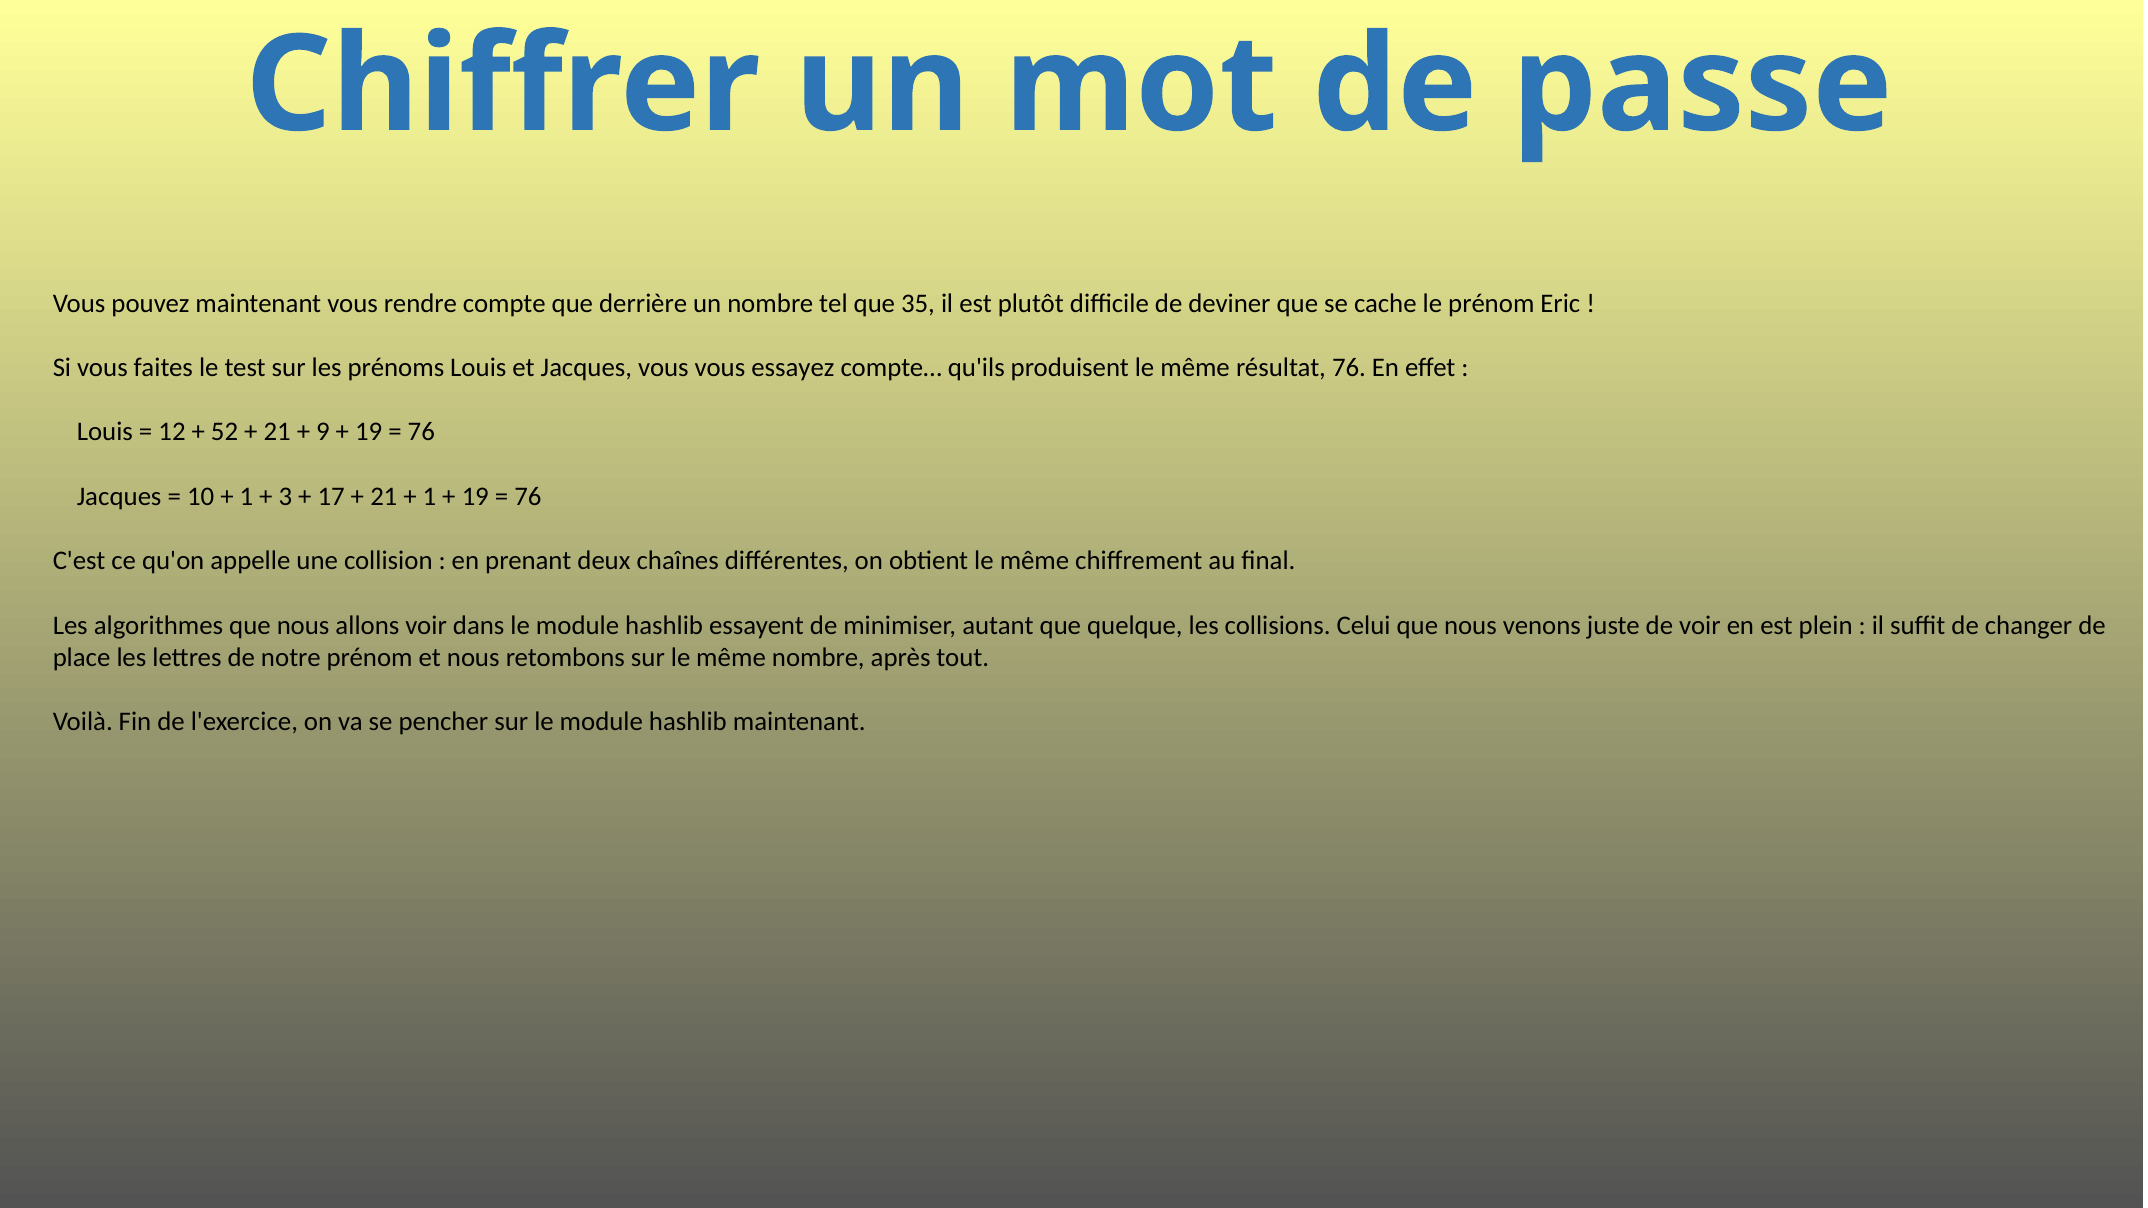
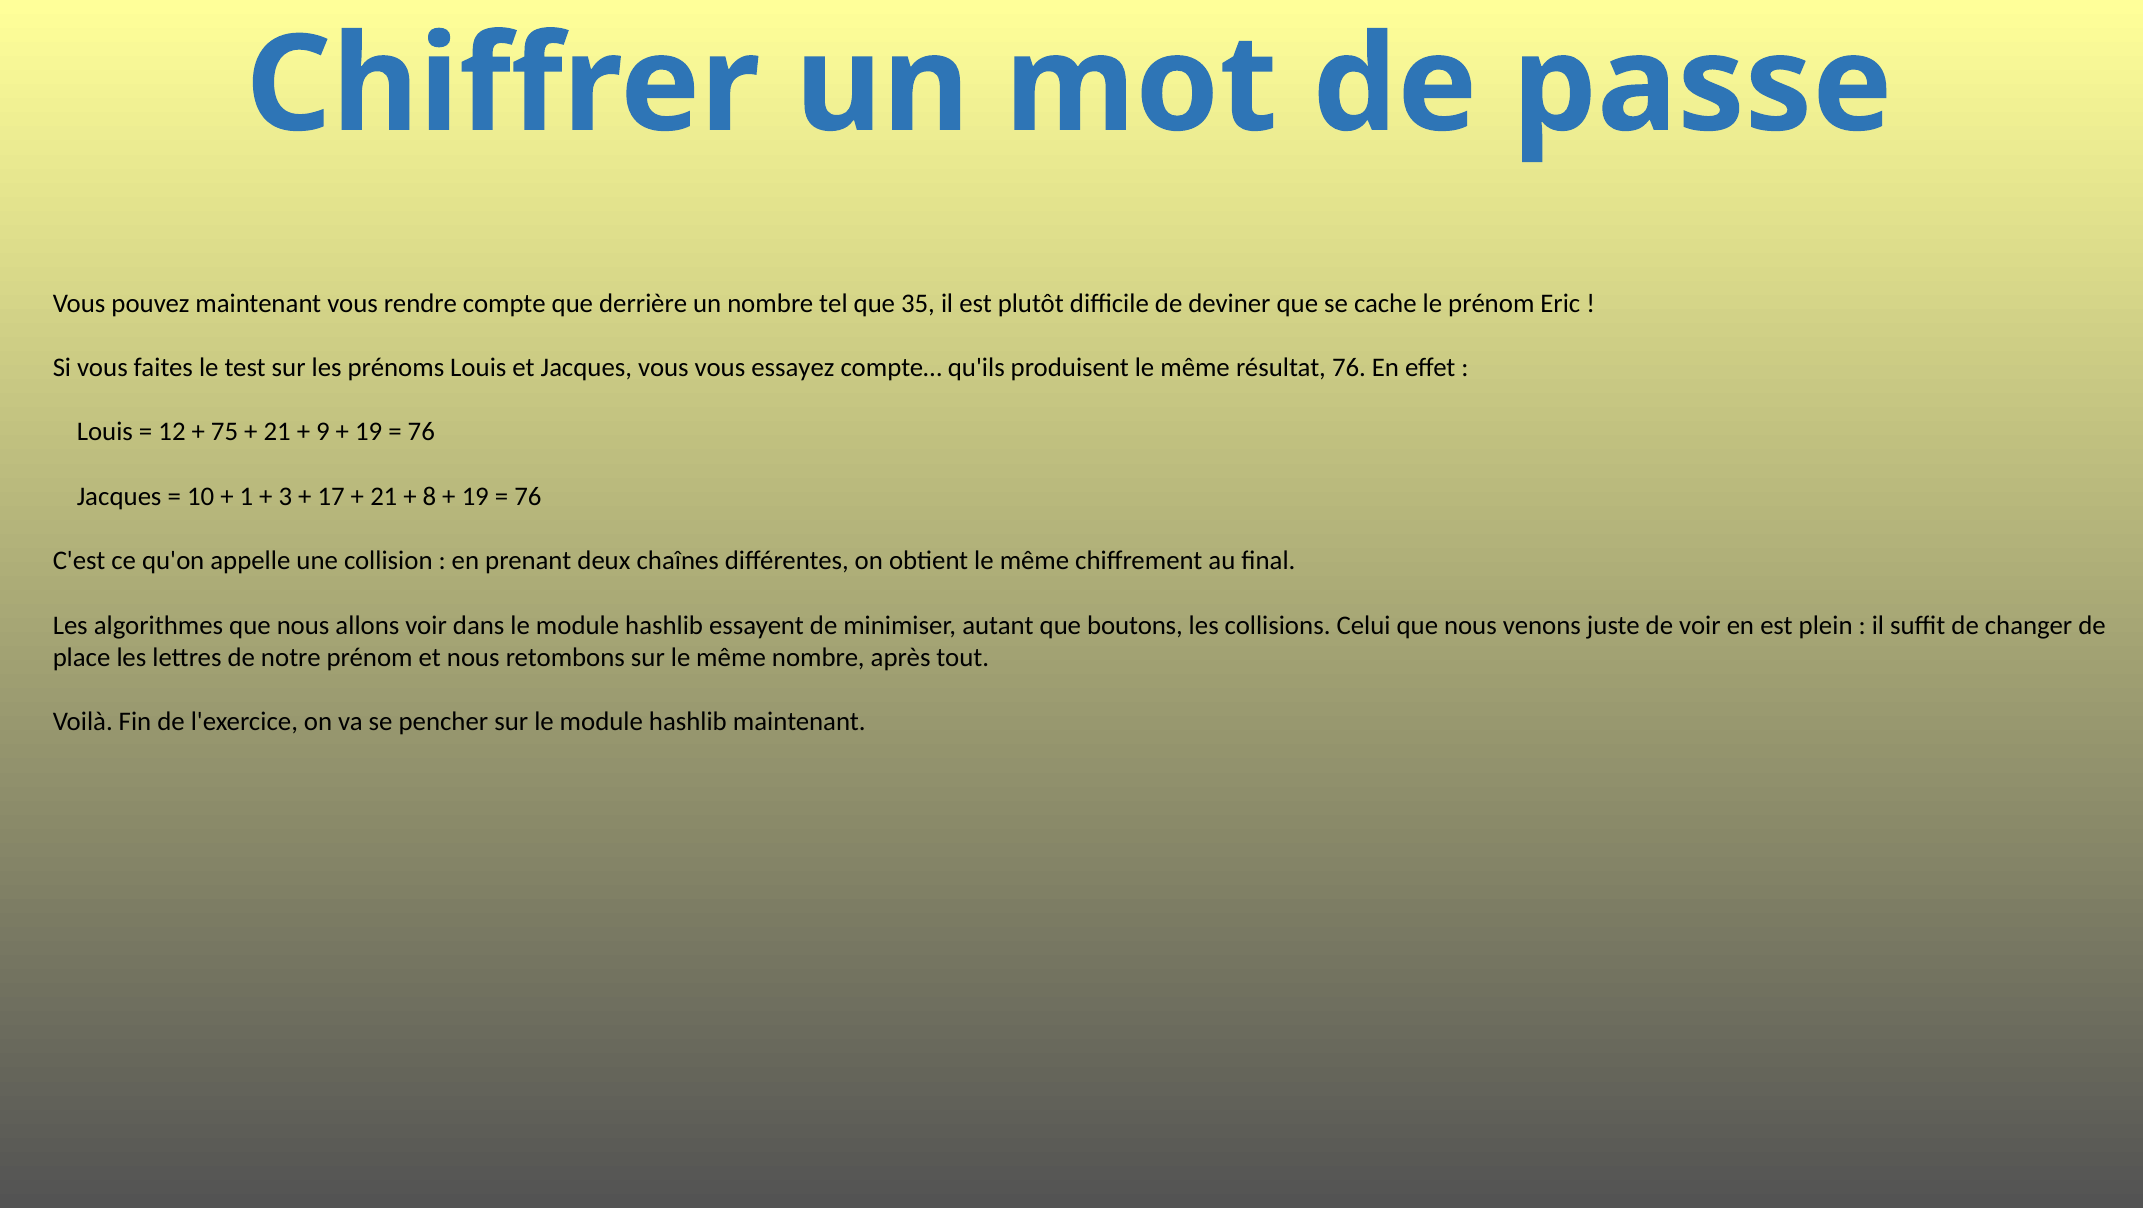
52: 52 -> 75 (225, 432)
1: 1 -> 8 (429, 497)
quelque: quelque -> boutons (1135, 625)
